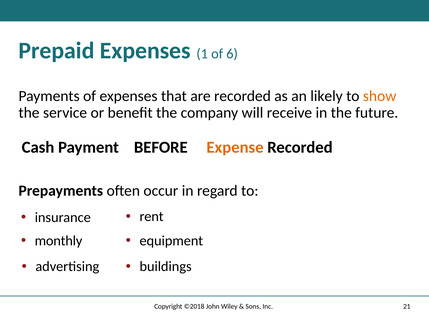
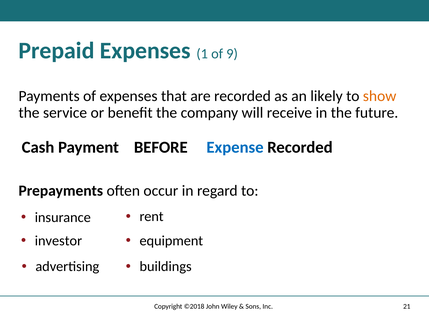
6: 6 -> 9 (232, 54)
Expense colour: orange -> blue (235, 148)
monthly: monthly -> investor (58, 241)
